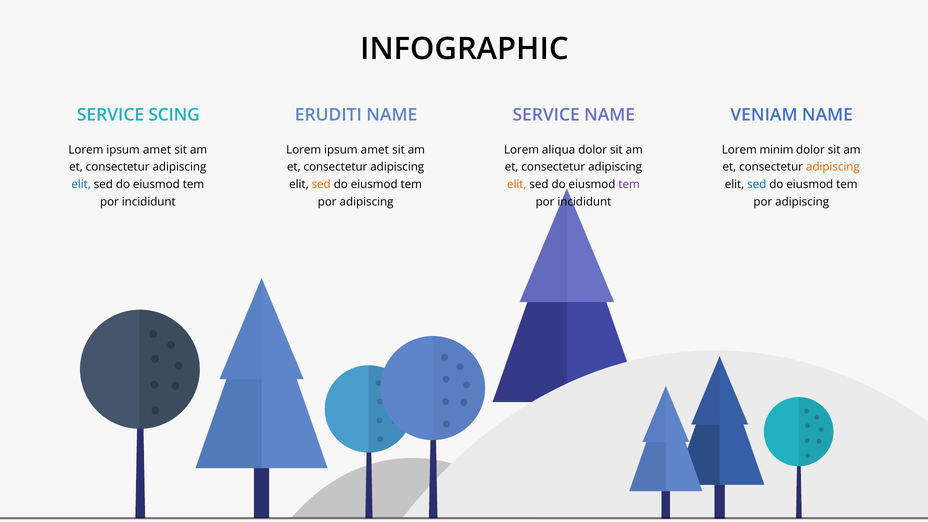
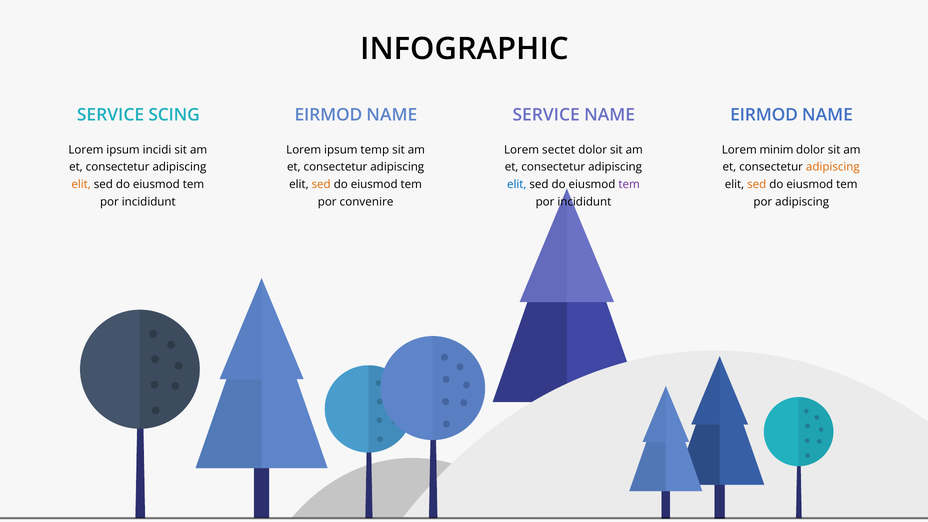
ERUDITI: ERUDITI -> EIRMOD (328, 115)
VENIAM: VENIAM -> EIRMOD (764, 115)
amet: amet -> incidi (157, 150)
amet: amet -> temp (375, 150)
aliqua: aliqua -> sectet (559, 150)
elit colour: blue -> orange (81, 185)
elit colour: orange -> blue (517, 185)
sed colour: blue -> orange (757, 185)
adipiscing: adipiscing -> convenire (367, 202)
